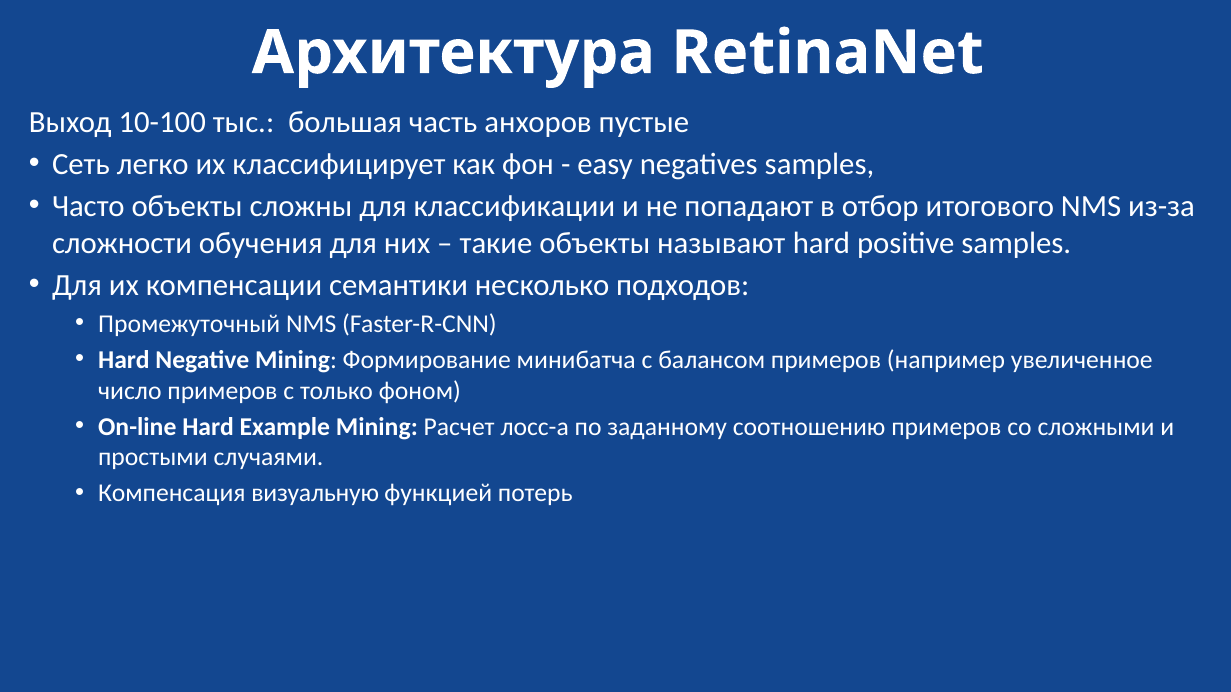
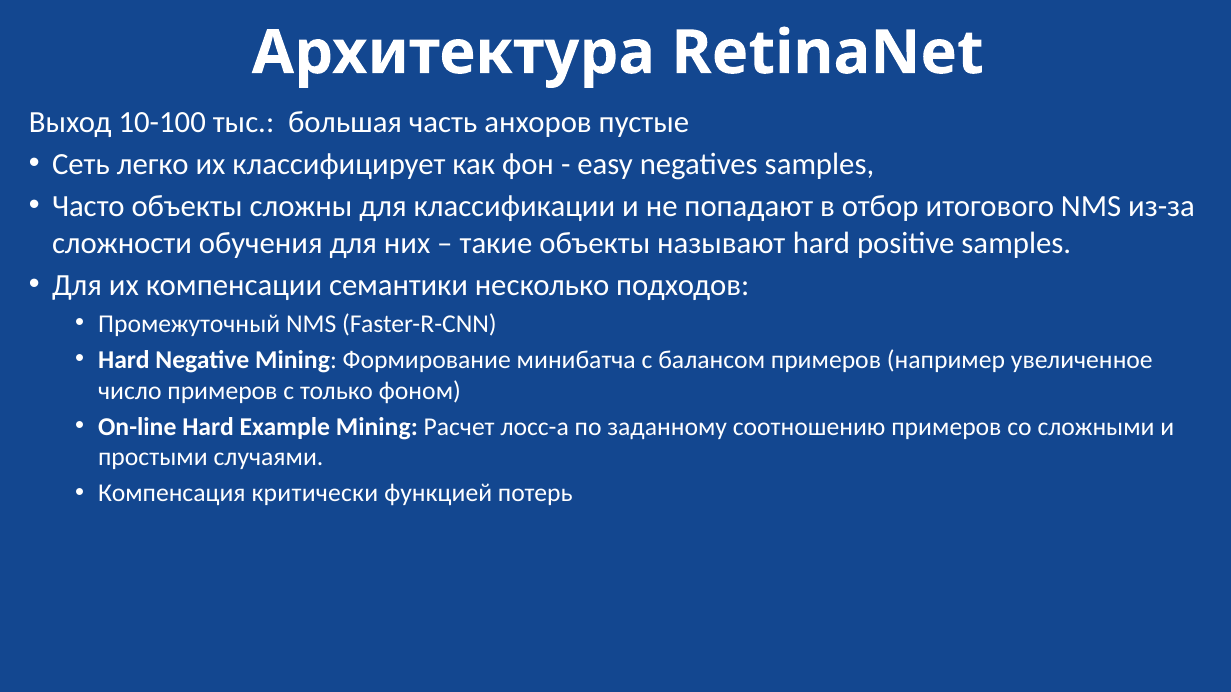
визуальную: визуальную -> критически (315, 494)
